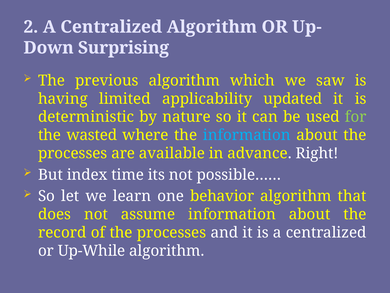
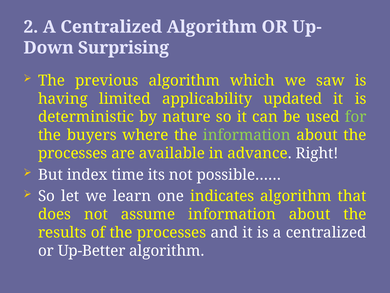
wasted: wasted -> buyers (92, 135)
information colour: light blue -> light green (247, 135)
behavior: behavior -> indicates (222, 196)
record: record -> results (62, 232)
Up-While: Up-While -> Up-Better (92, 250)
